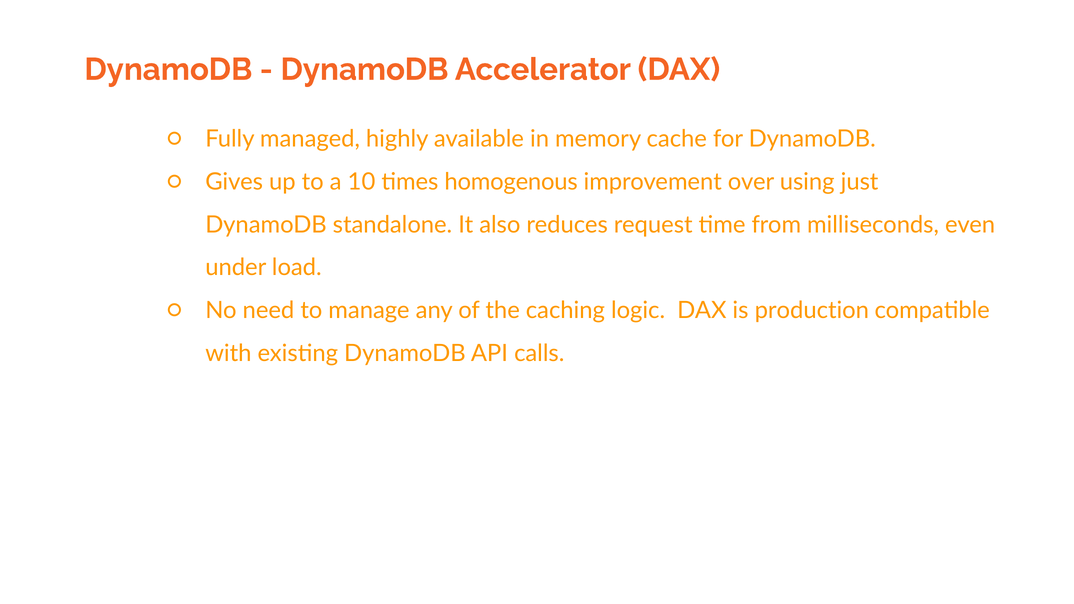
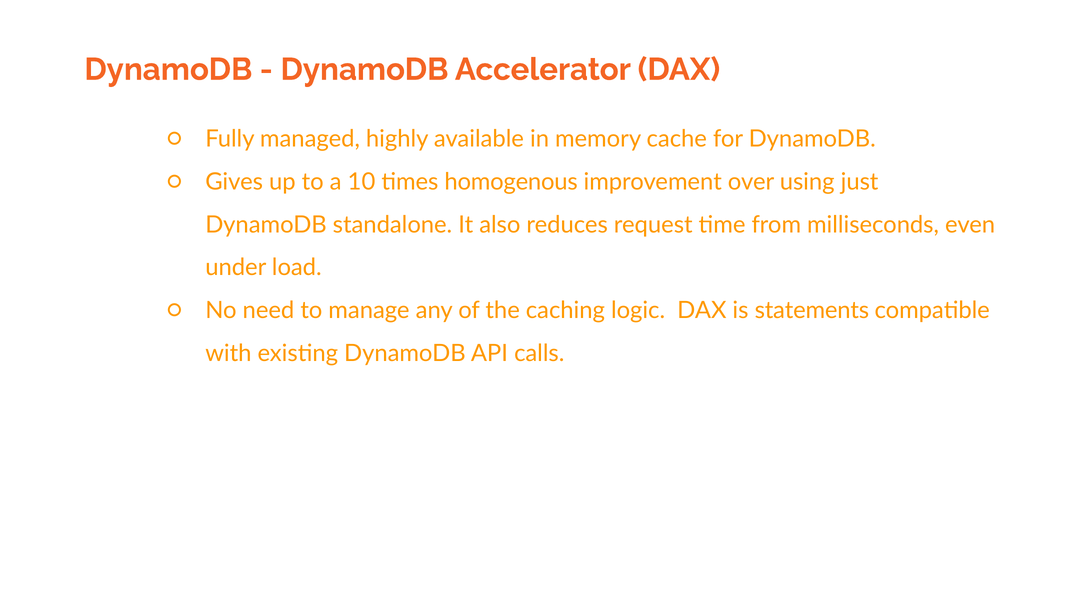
production: production -> statements (812, 311)
